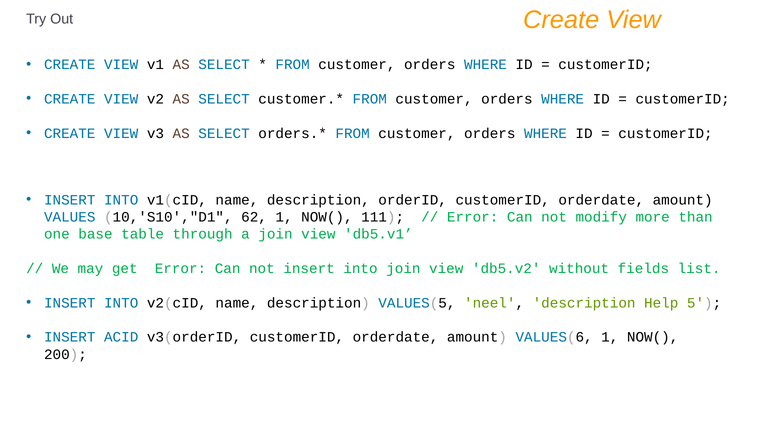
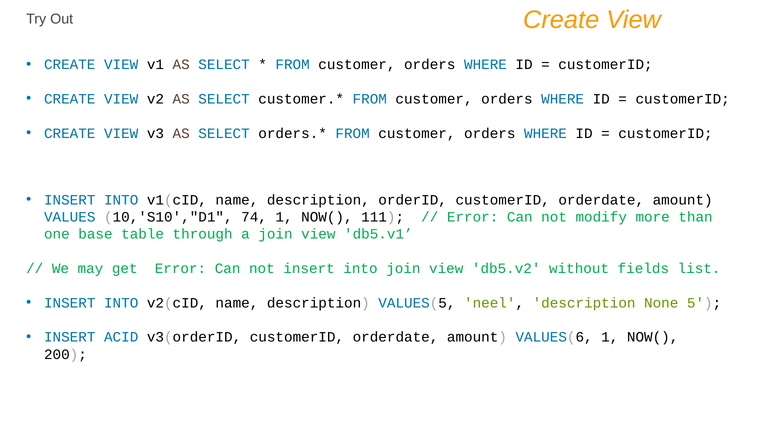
62: 62 -> 74 (254, 217)
Help: Help -> None (661, 303)
